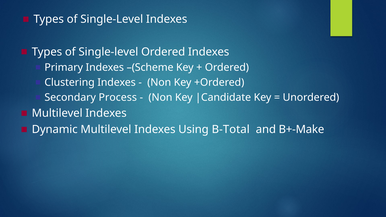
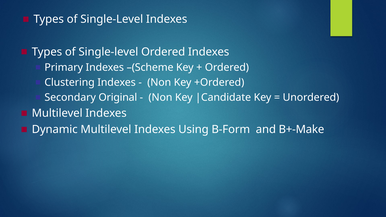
Process: Process -> Original (118, 98)
B-Total: B-Total -> B-Form (231, 130)
